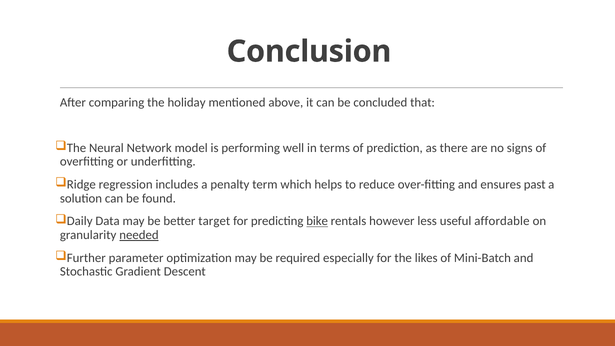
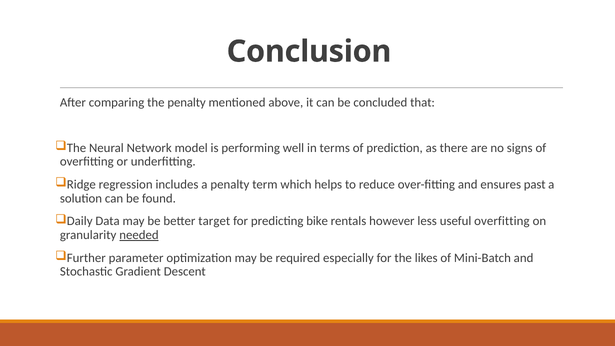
the holiday: holiday -> penalty (187, 102)
bike underline: present -> none (317, 221)
useful affordable: affordable -> overfitting (502, 221)
